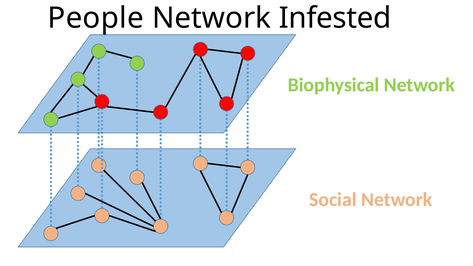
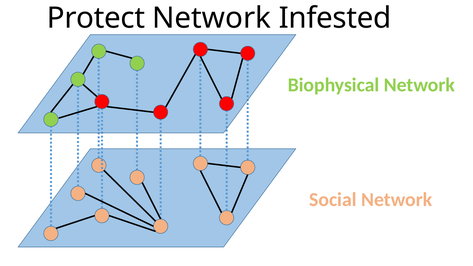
People: People -> Protect (96, 18)
